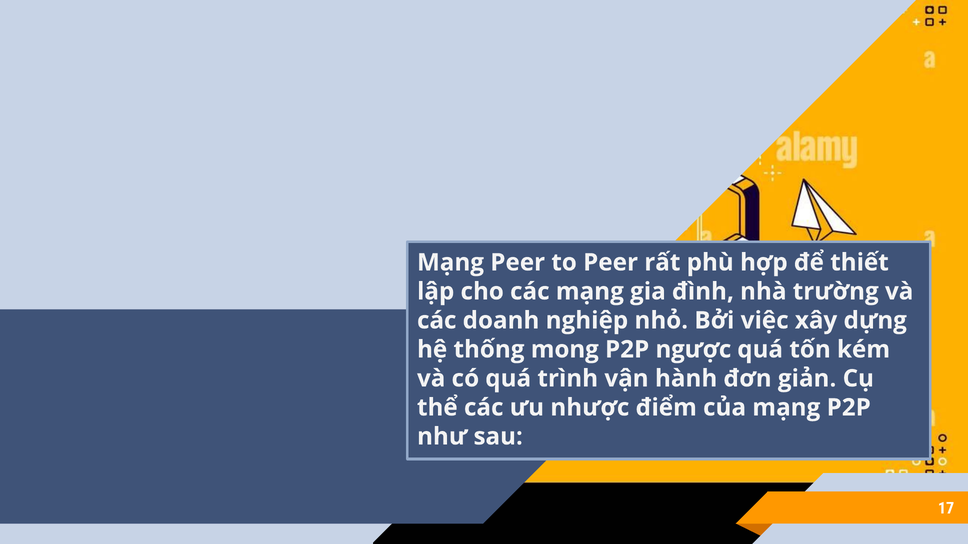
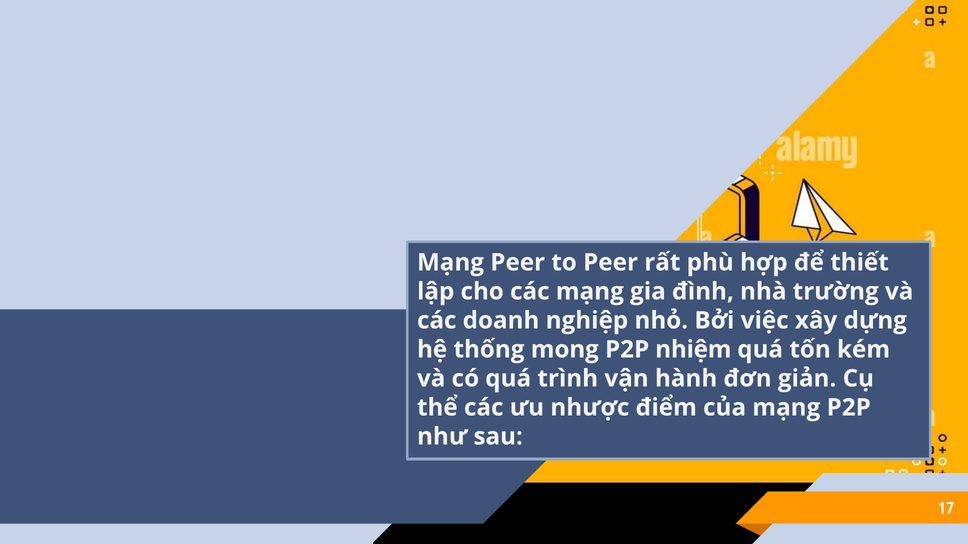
ngược: ngược -> nhiệm (693, 350)
